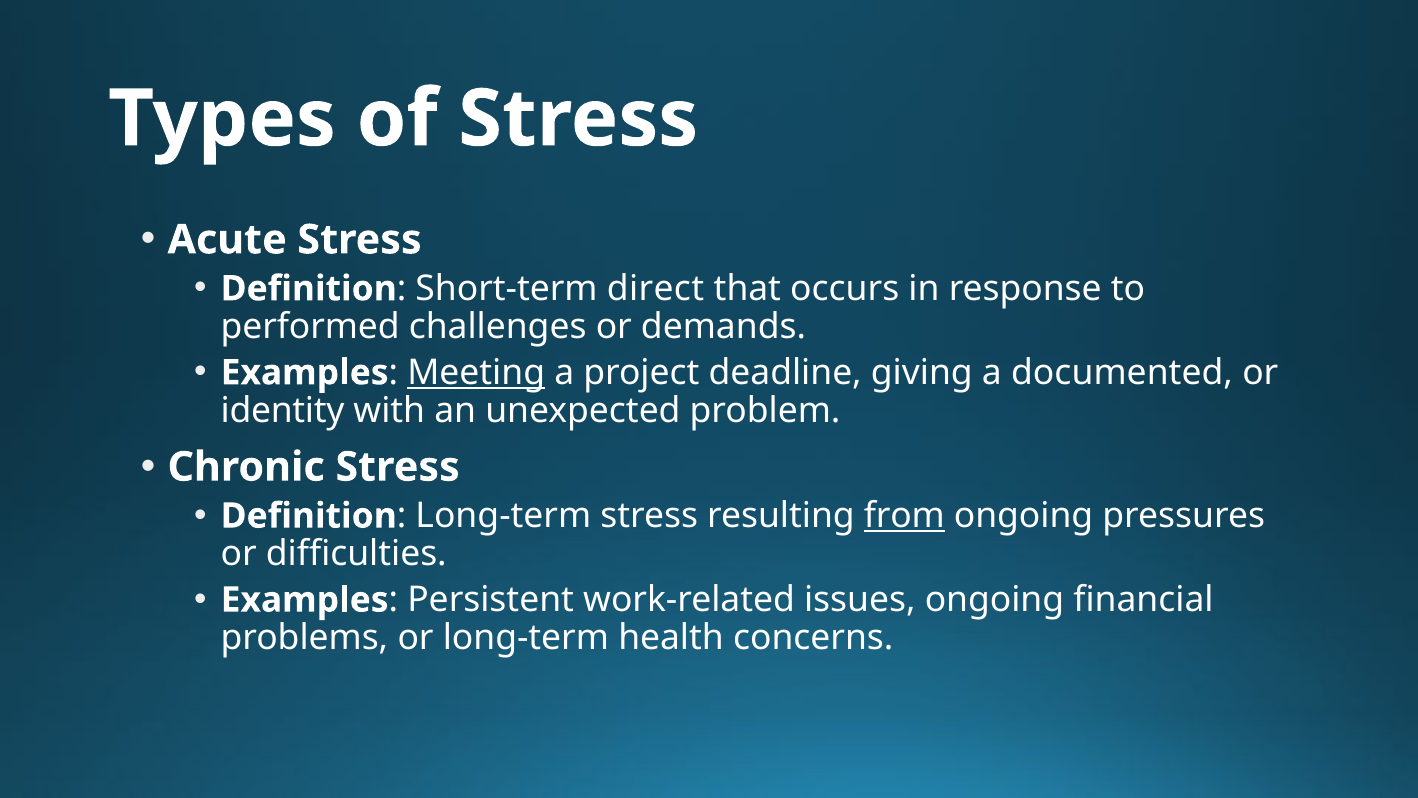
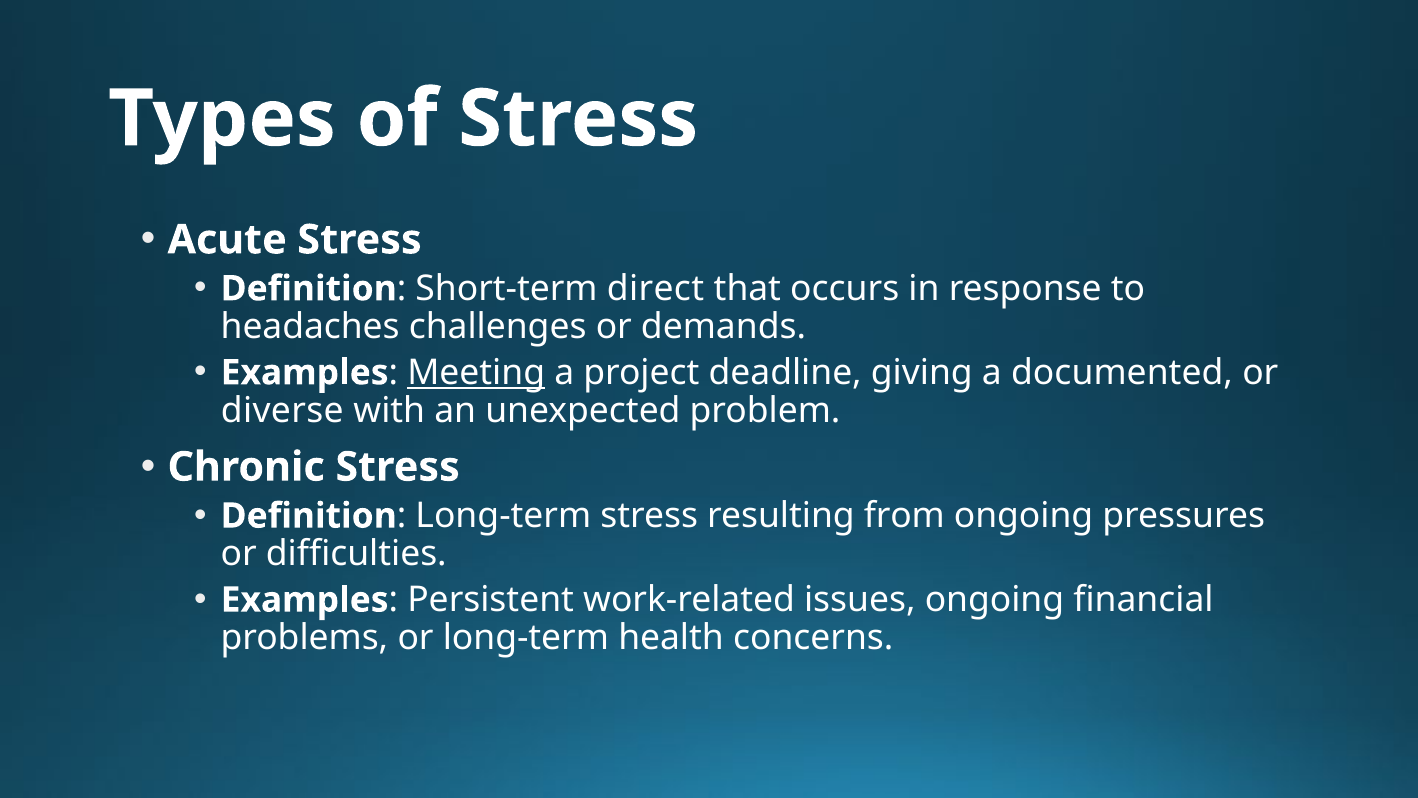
performed: performed -> headaches (310, 327)
identity: identity -> diverse (282, 411)
from underline: present -> none (904, 516)
